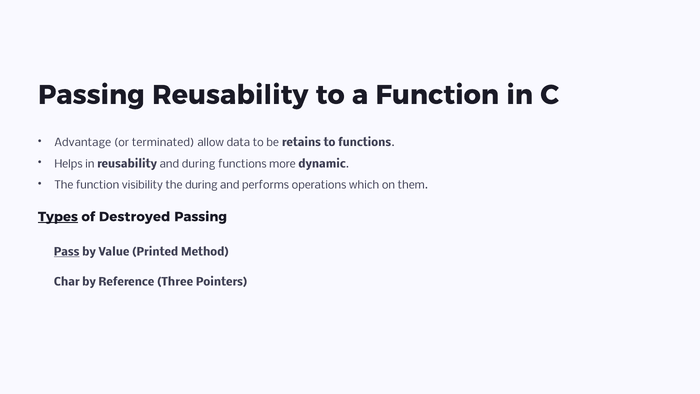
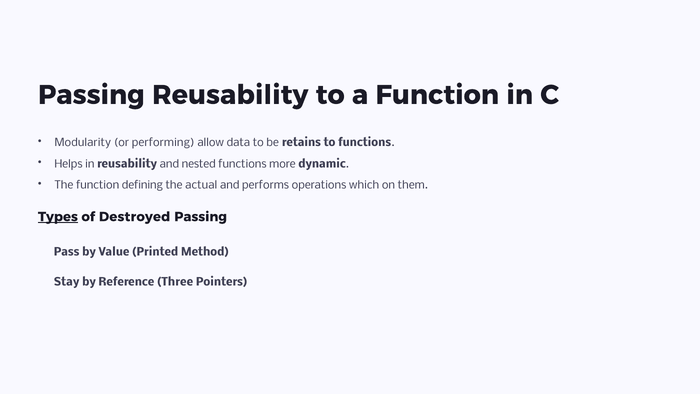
Advantage: Advantage -> Modularity (83, 143)
terminated: terminated -> performing (163, 143)
and during: during -> nested (199, 164)
visibility: visibility -> defining (142, 185)
the during: during -> actual (201, 185)
Pass underline: present -> none (67, 252)
Char: Char -> Stay (67, 282)
